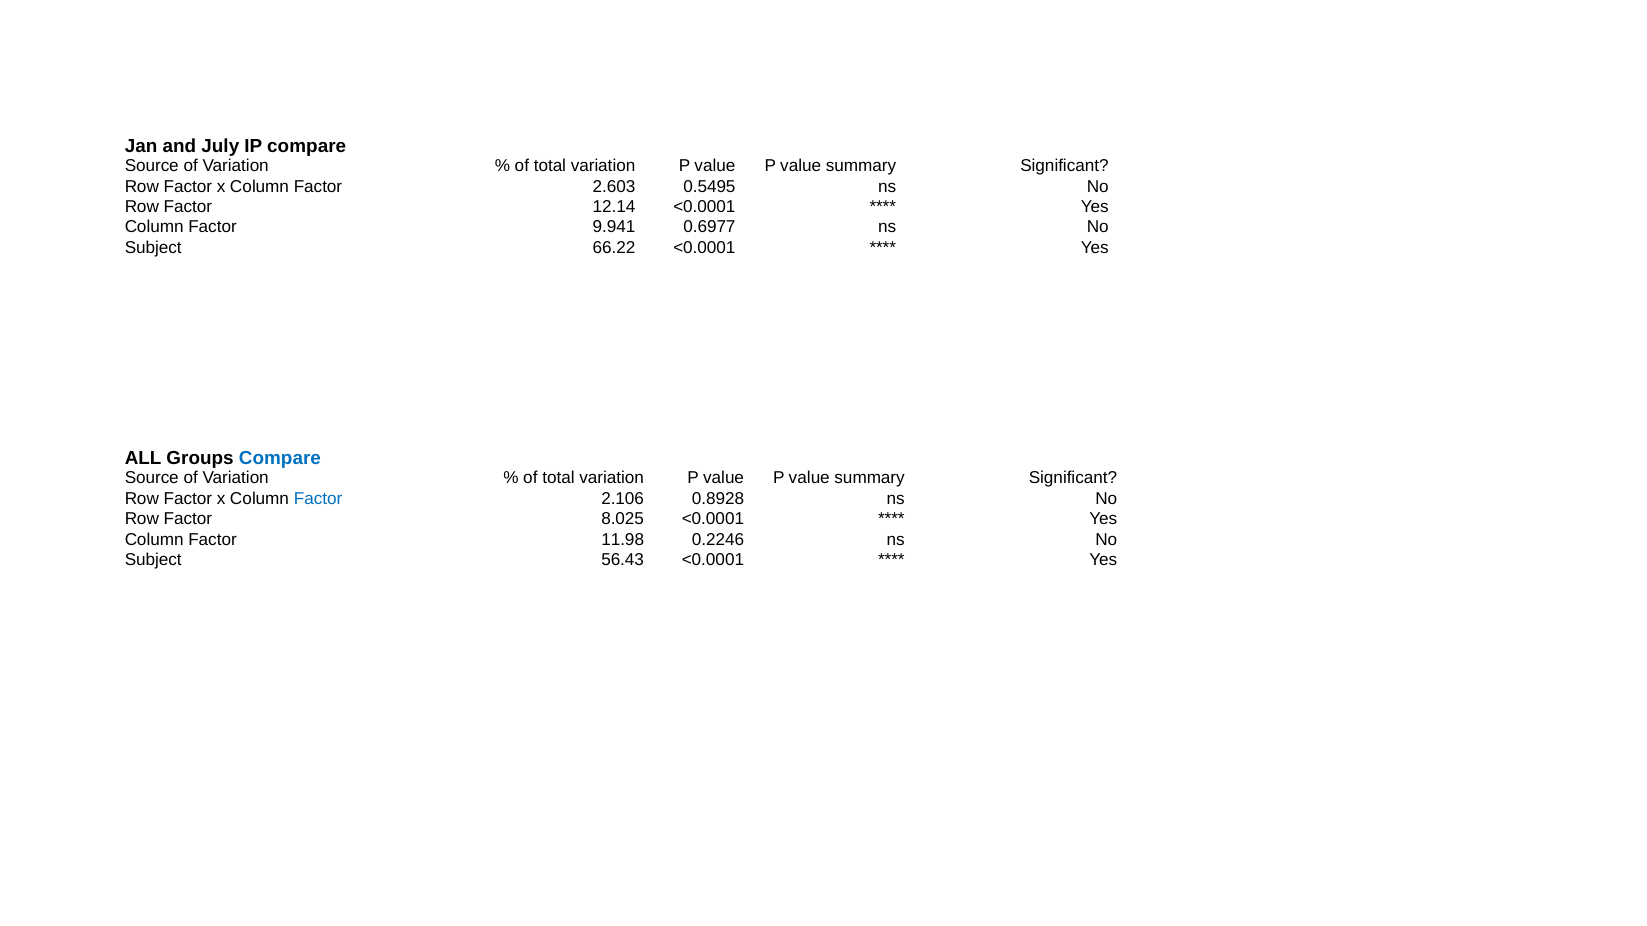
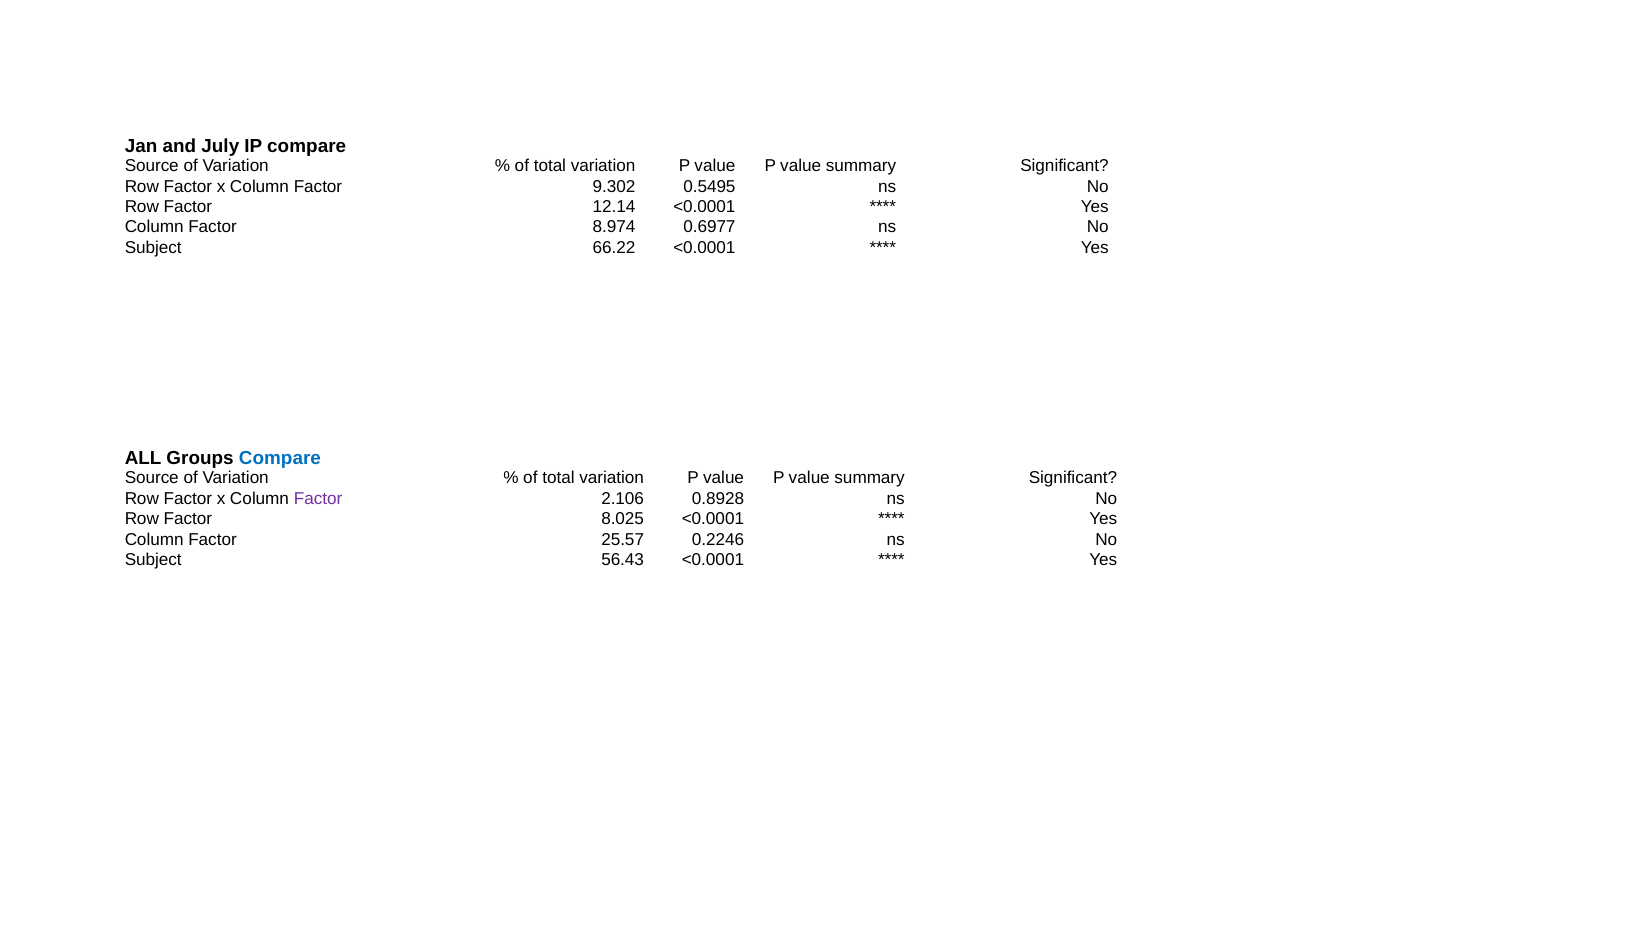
2.603: 2.603 -> 9.302 (614, 186)
9.941: 9.941 -> 8.974 (614, 227)
Factor colour: blue -> purple (318, 499)
11.98: 11.98 -> 25.57 (623, 540)
